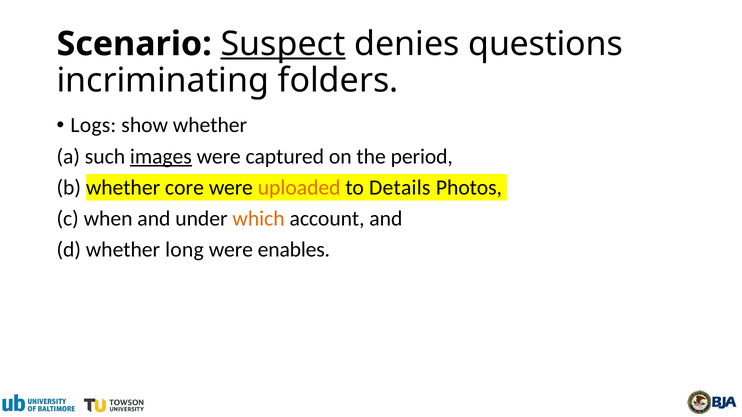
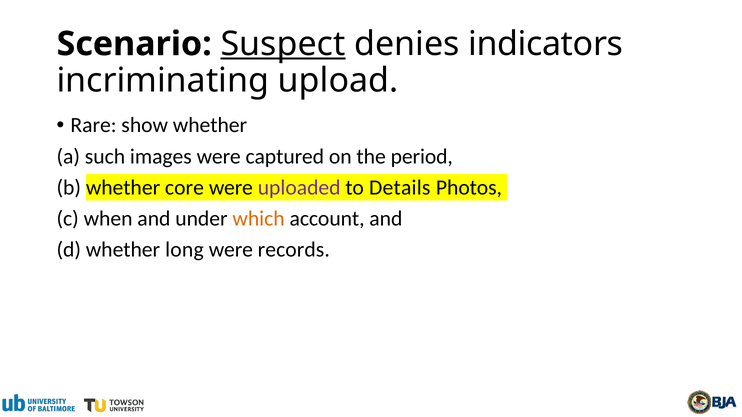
questions: questions -> indicators (546, 44)
folders: folders -> upload (338, 81)
Logs: Logs -> Rare (94, 125)
images underline: present -> none (161, 157)
uploaded colour: orange -> purple (299, 188)
enables: enables -> records (294, 250)
